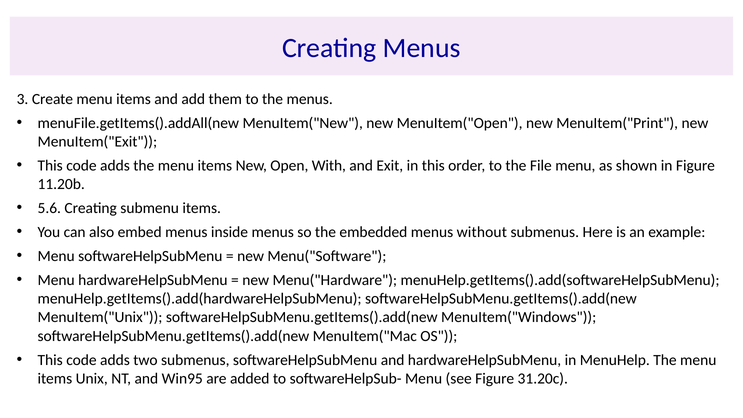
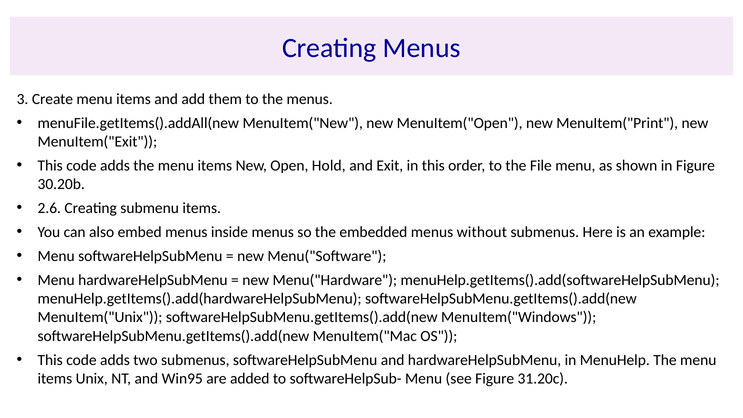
With: With -> Hold (329, 166)
11.20b: 11.20b -> 30.20b (61, 184)
5.6: 5.6 -> 2.6 (49, 208)
